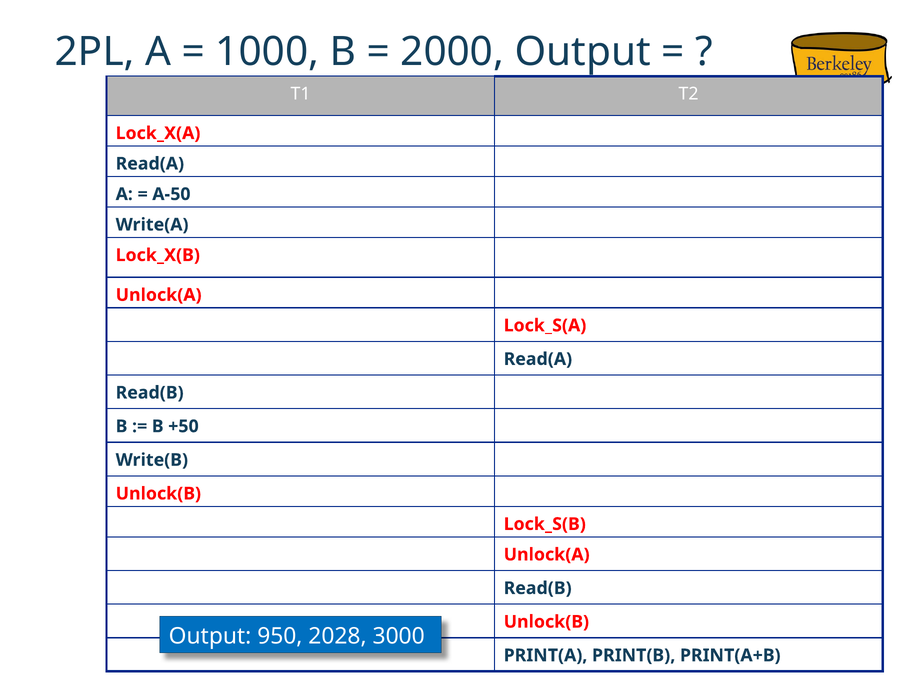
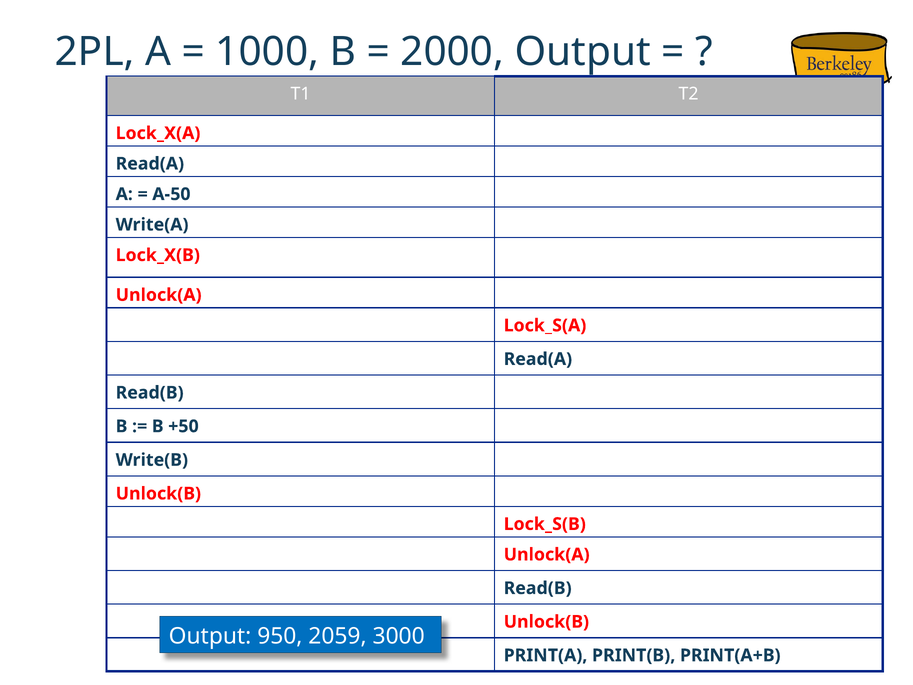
2028: 2028 -> 2059 (337, 636)
